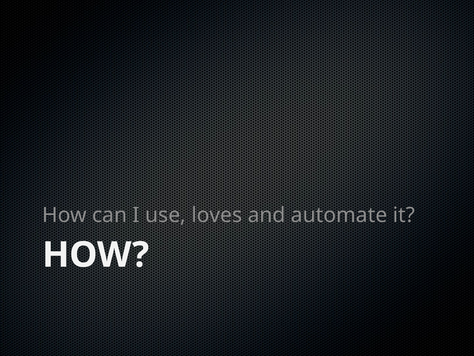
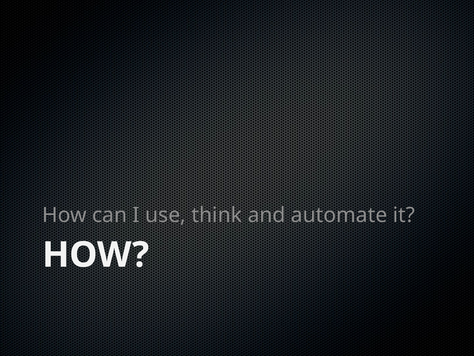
loves: loves -> think (217, 215)
